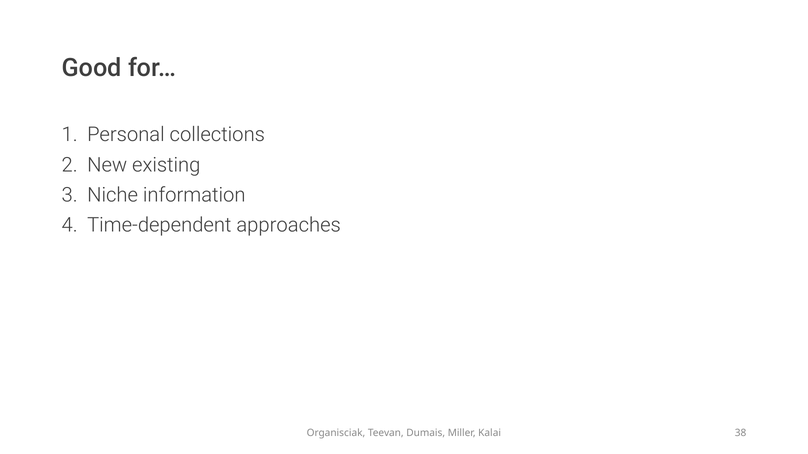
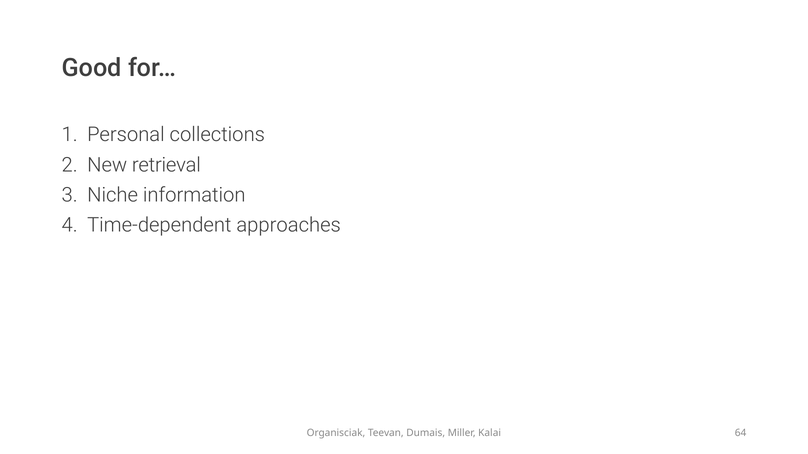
existing: existing -> retrieval (166, 165)
38: 38 -> 64 (741, 433)
